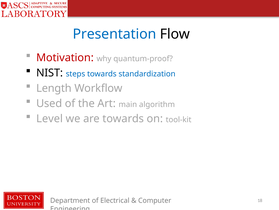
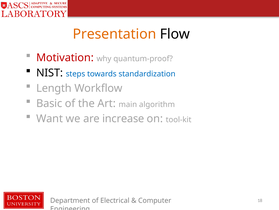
Presentation colour: blue -> orange (114, 34)
Used: Used -> Basic (49, 103)
Level: Level -> Want (50, 118)
are towards: towards -> increase (123, 118)
